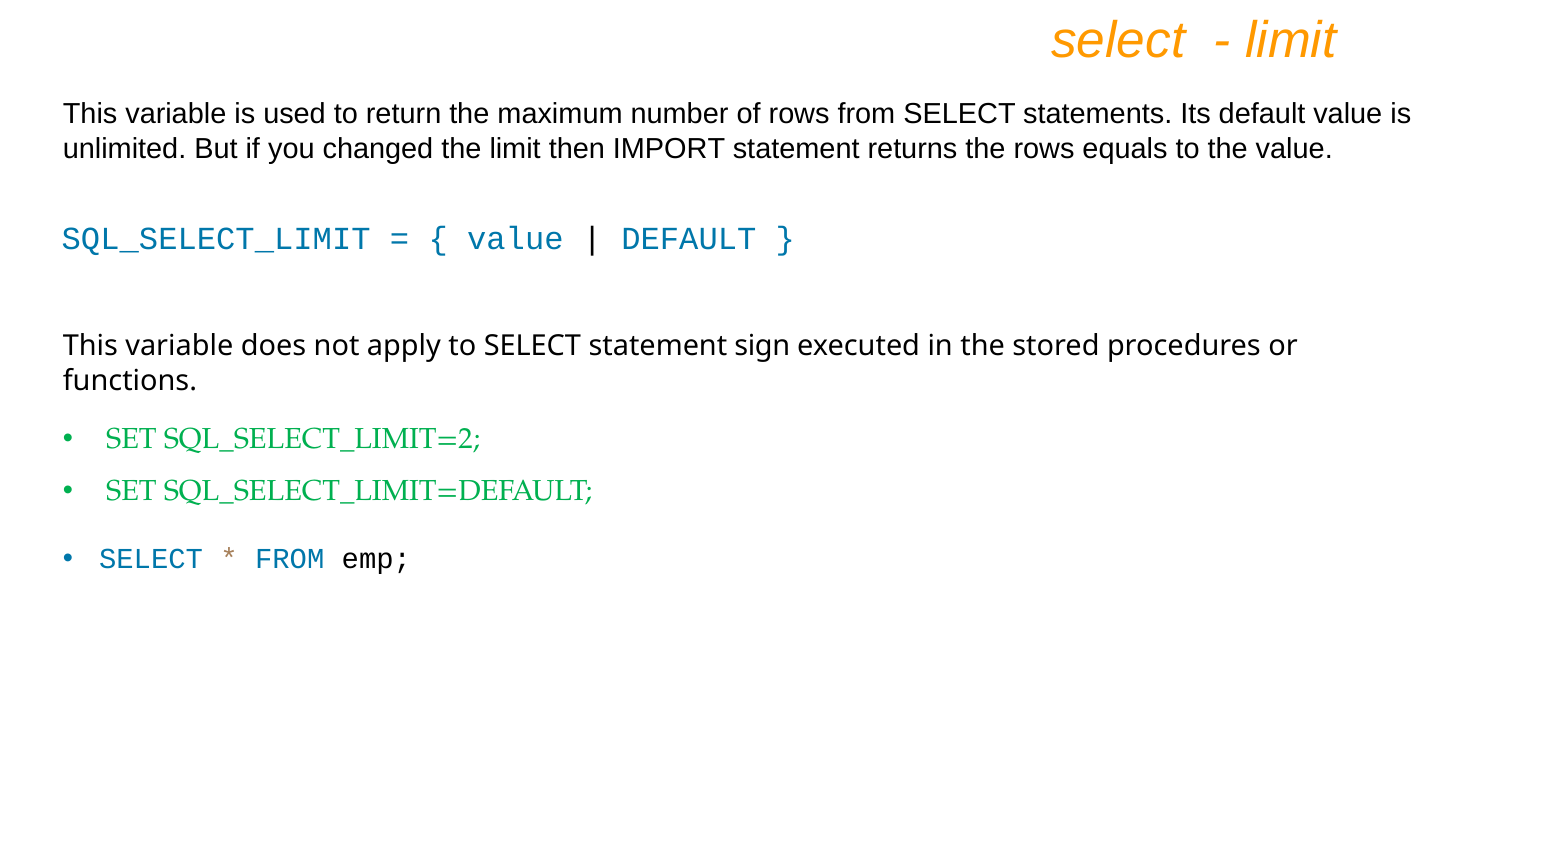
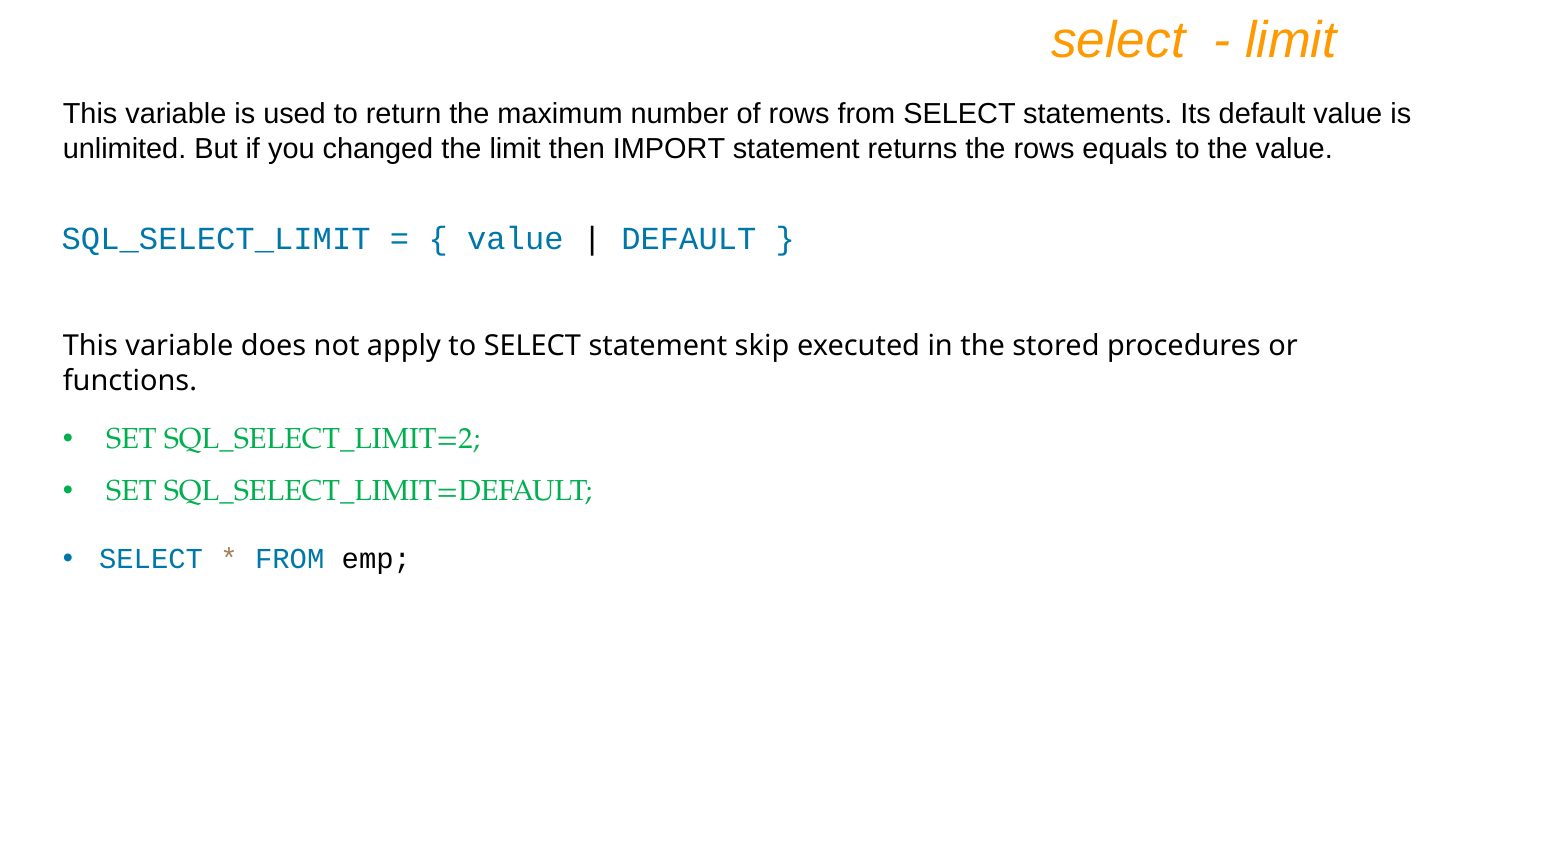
sign: sign -> skip (762, 346)
